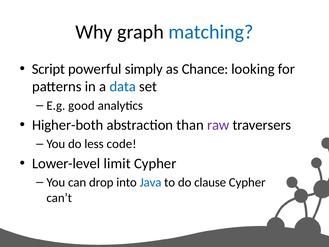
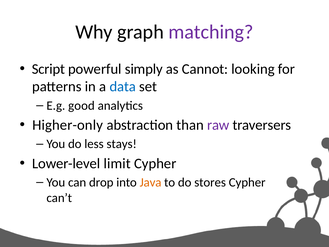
matching colour: blue -> purple (211, 32)
Chance: Chance -> Cannot (205, 69)
Higher-both: Higher-both -> Higher-only (68, 125)
code: code -> stays (122, 144)
Java colour: blue -> orange (151, 182)
clause: clause -> stores (210, 182)
